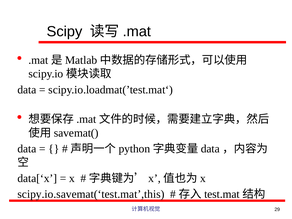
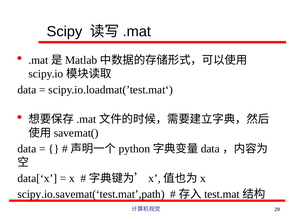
scipy.io.savemat(‘test.mat’,this: scipy.io.savemat(‘test.mat’,this -> scipy.io.savemat(‘test.mat’,path (91, 194)
